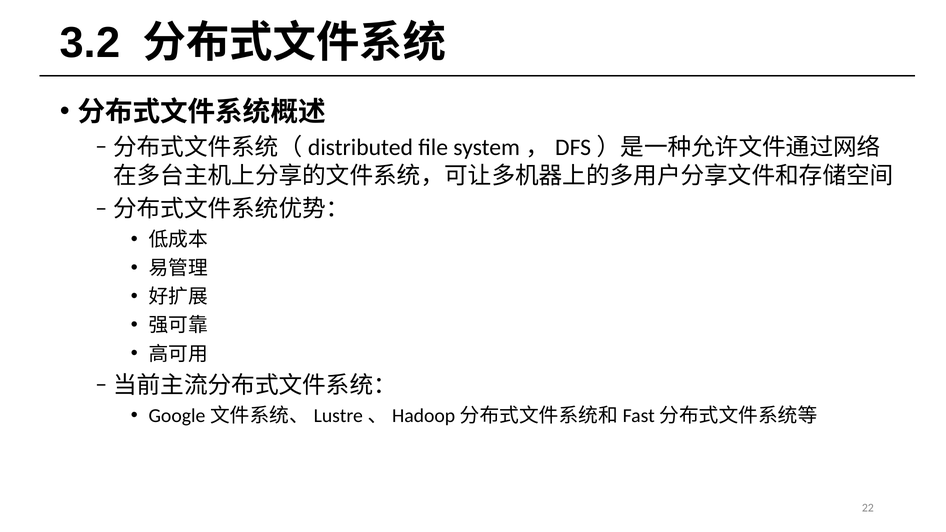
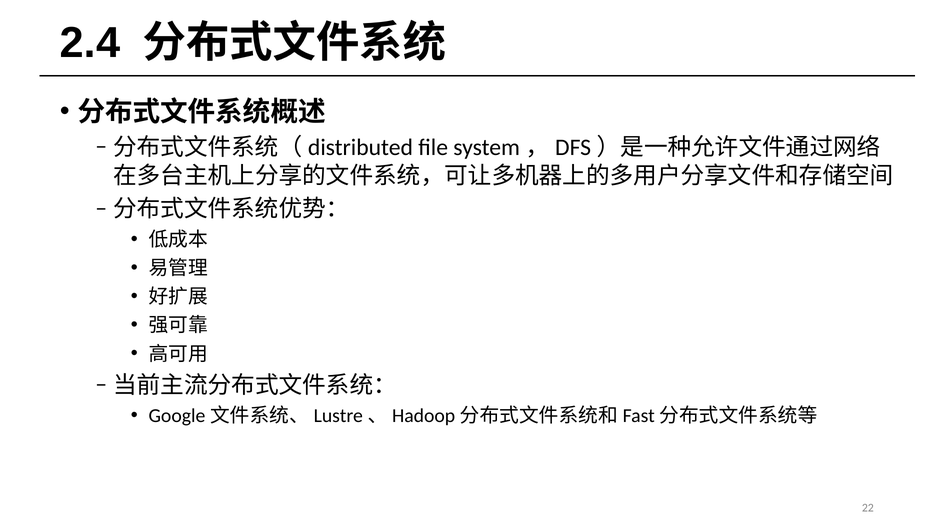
3.2: 3.2 -> 2.4 (90, 43)
